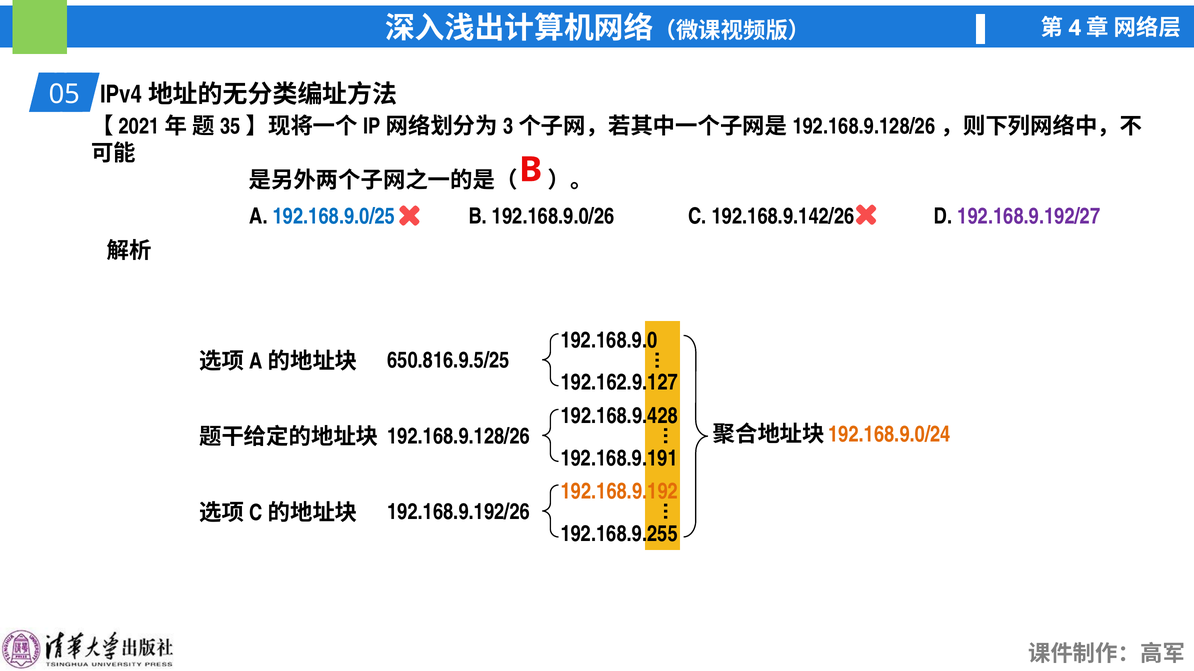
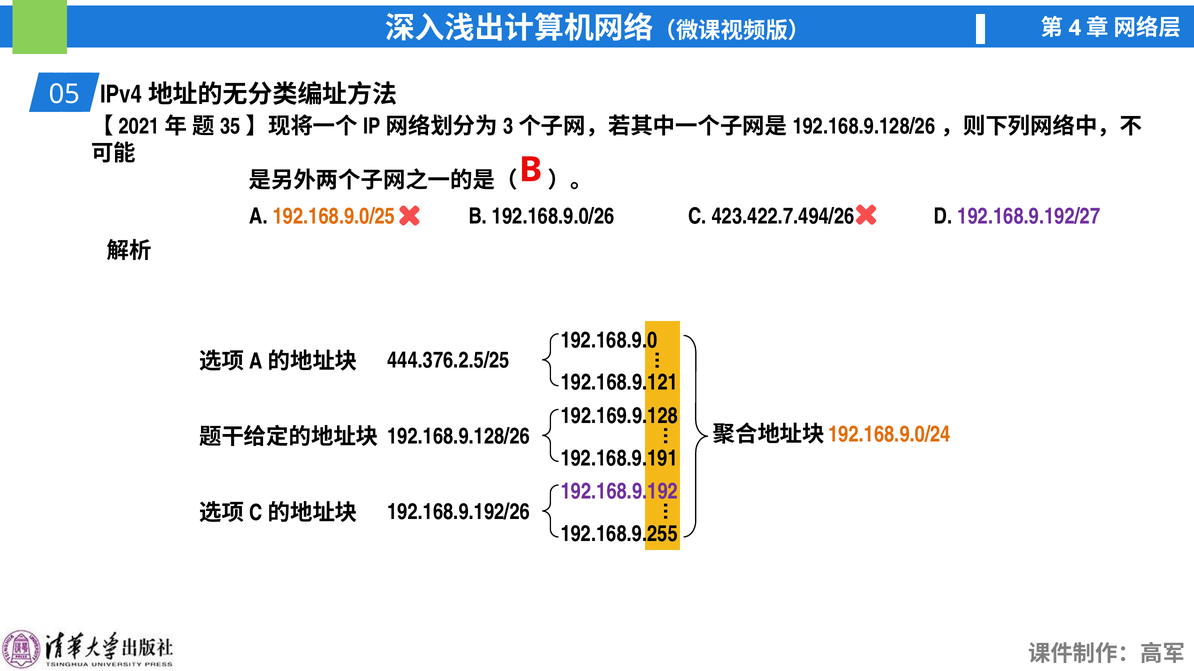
192.168.9.0/25 colour: blue -> orange (334, 216)
192.168.9.142/26: 192.168.9.142/26 -> 423.422.7.494/26 (783, 216)
650.816.9.5/25: 650.816.9.5/25 -> 444.376.2.5/25 (448, 361)
192.162.9.127: 192.162.9.127 -> 192.168.9.121 (619, 383)
192.168.9.428: 192.168.9.428 -> 192.169.9.128 (619, 416)
192.168.9.192 colour: orange -> purple (619, 492)
